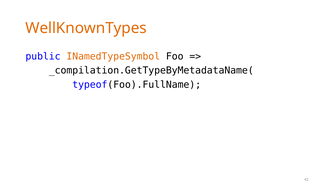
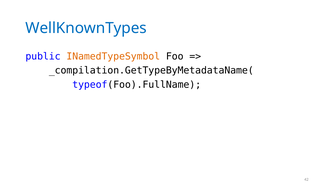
WellKnownTypes colour: orange -> blue (86, 28)
